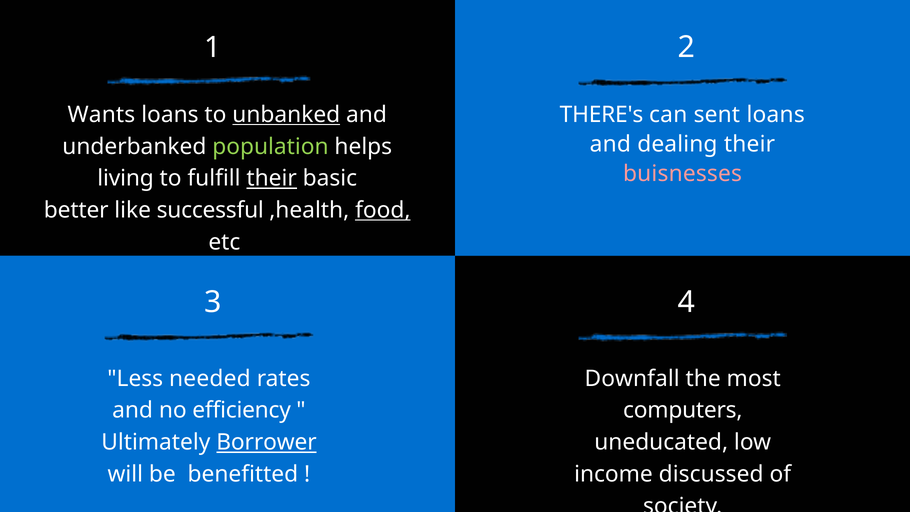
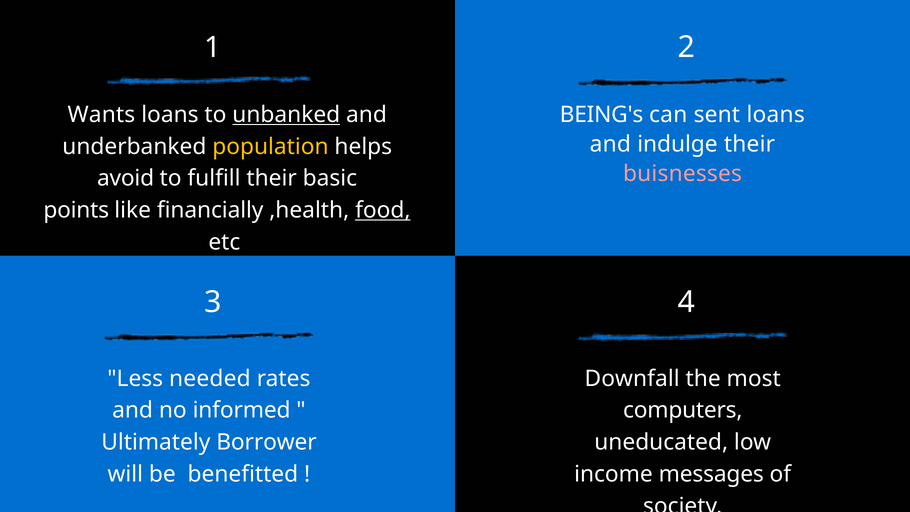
THERE's: THERE's -> BEING's (602, 115)
dealing: dealing -> indulge (677, 144)
population colour: light green -> yellow (270, 146)
living: living -> avoid (126, 178)
their underline: present -> none (272, 178)
better: better -> points (76, 210)
successful: successful -> financially (210, 210)
efficiency: efficiency -> informed (242, 410)
Borrower underline: present -> none (266, 442)
discussed: discussed -> messages (711, 474)
